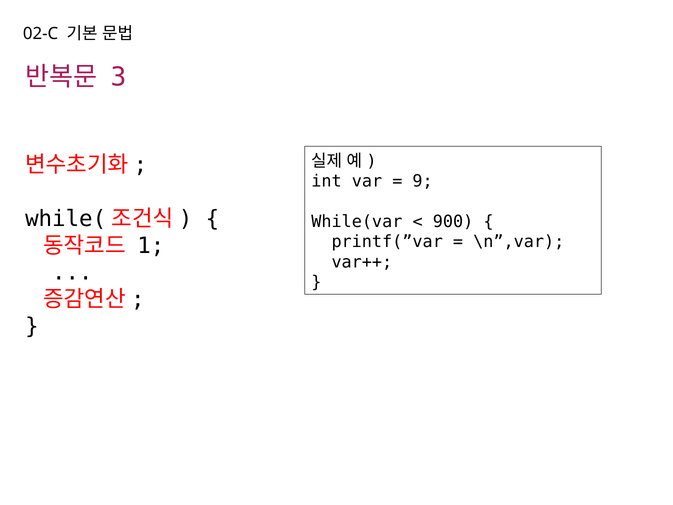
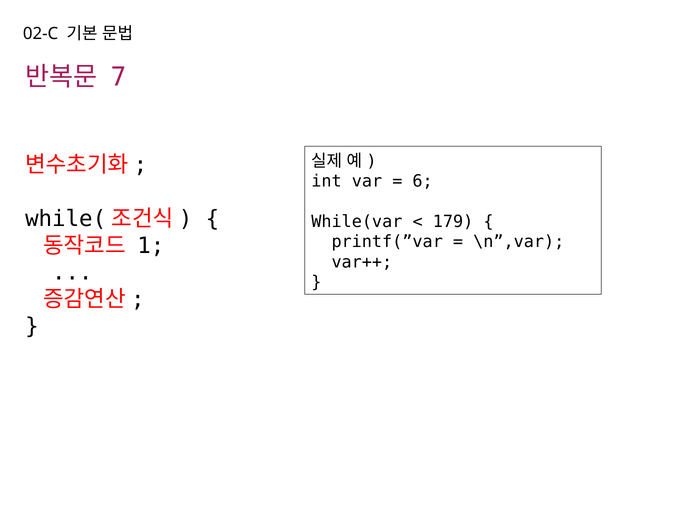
3: 3 -> 7 (119, 77)
9: 9 -> 6 (423, 181)
900: 900 -> 179 (453, 222)
